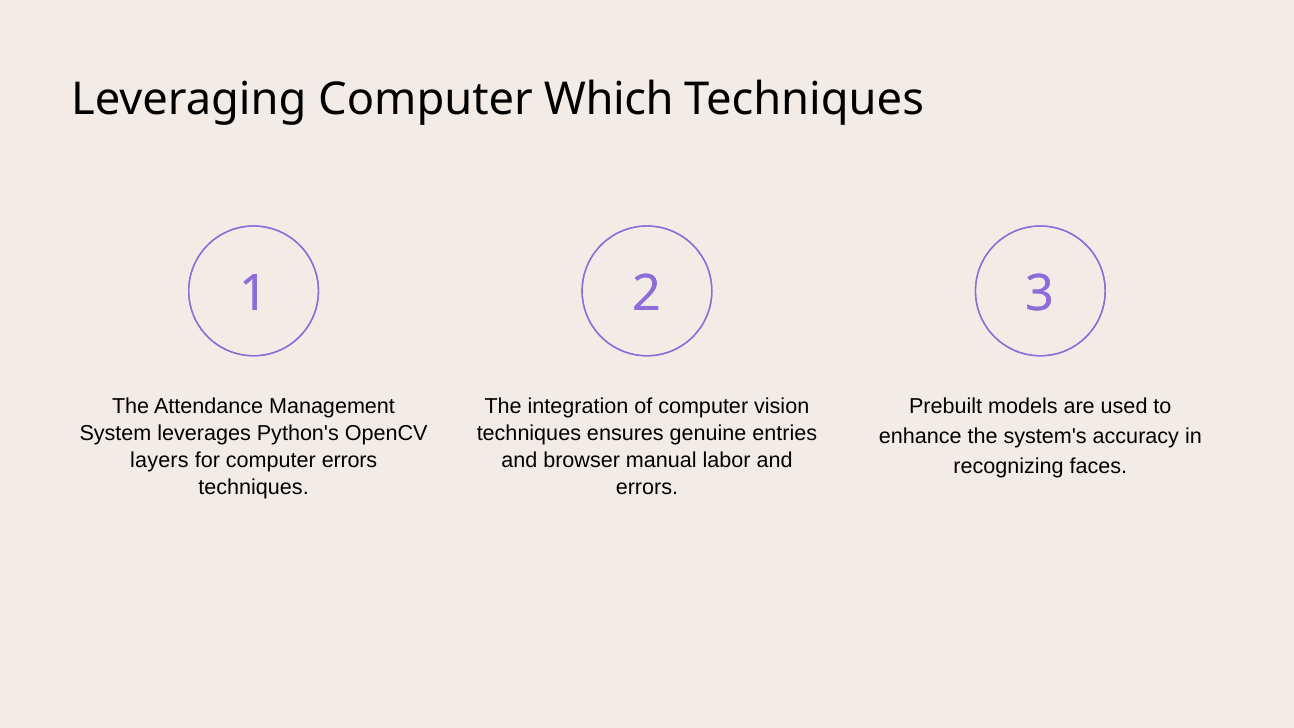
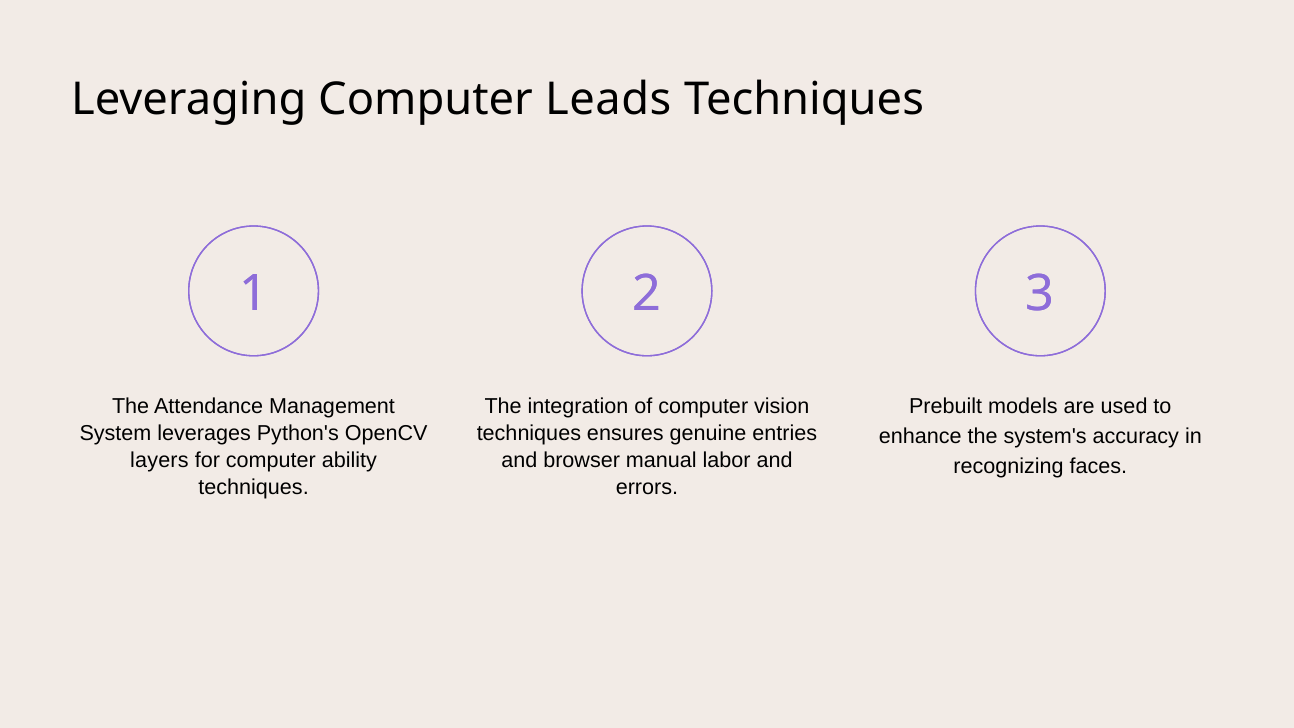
Which: Which -> Leads (608, 99)
computer errors: errors -> ability (349, 461)
